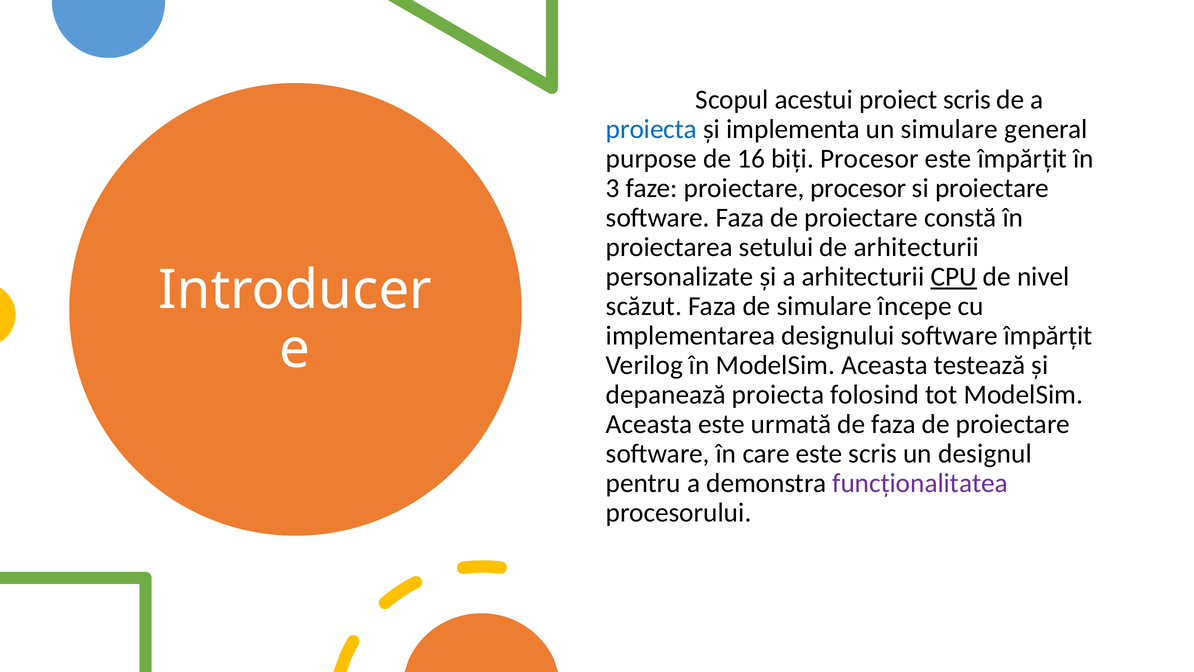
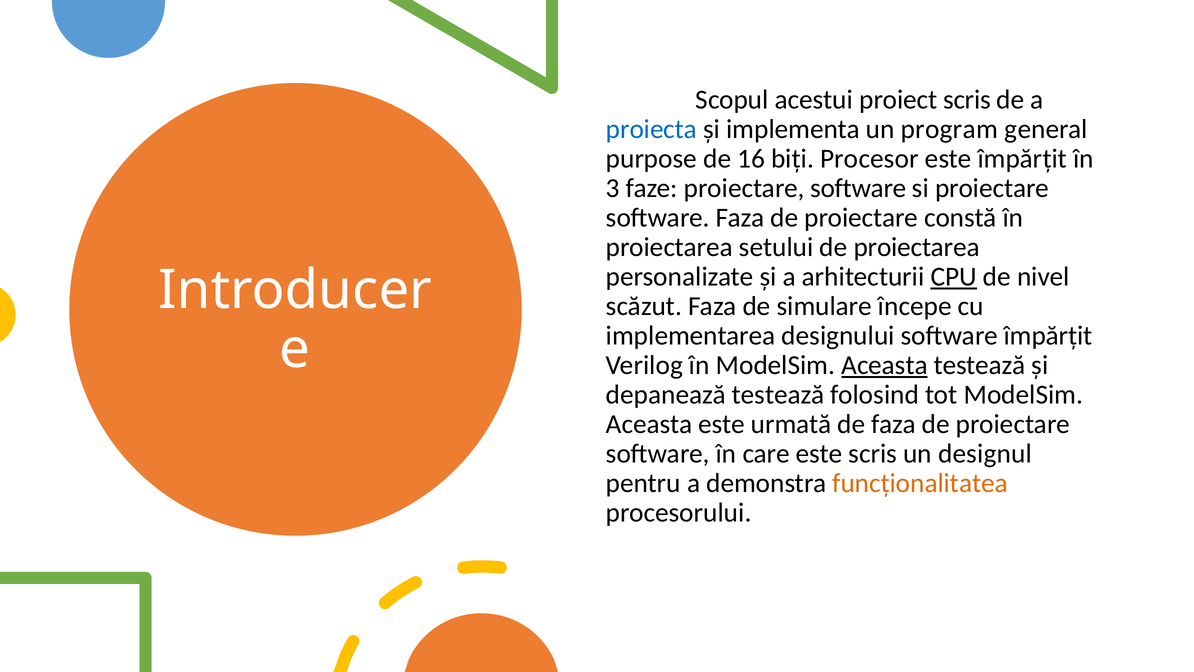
un simulare: simulare -> program (949, 129)
faze proiectare procesor: procesor -> software (858, 188)
de arhitecturii: arhitecturii -> proiectarea (917, 247)
Aceasta underline: none -> present (884, 365)
depanează proiecta: proiecta -> testează (778, 395)
funcționalitatea colour: purple -> orange (920, 483)
